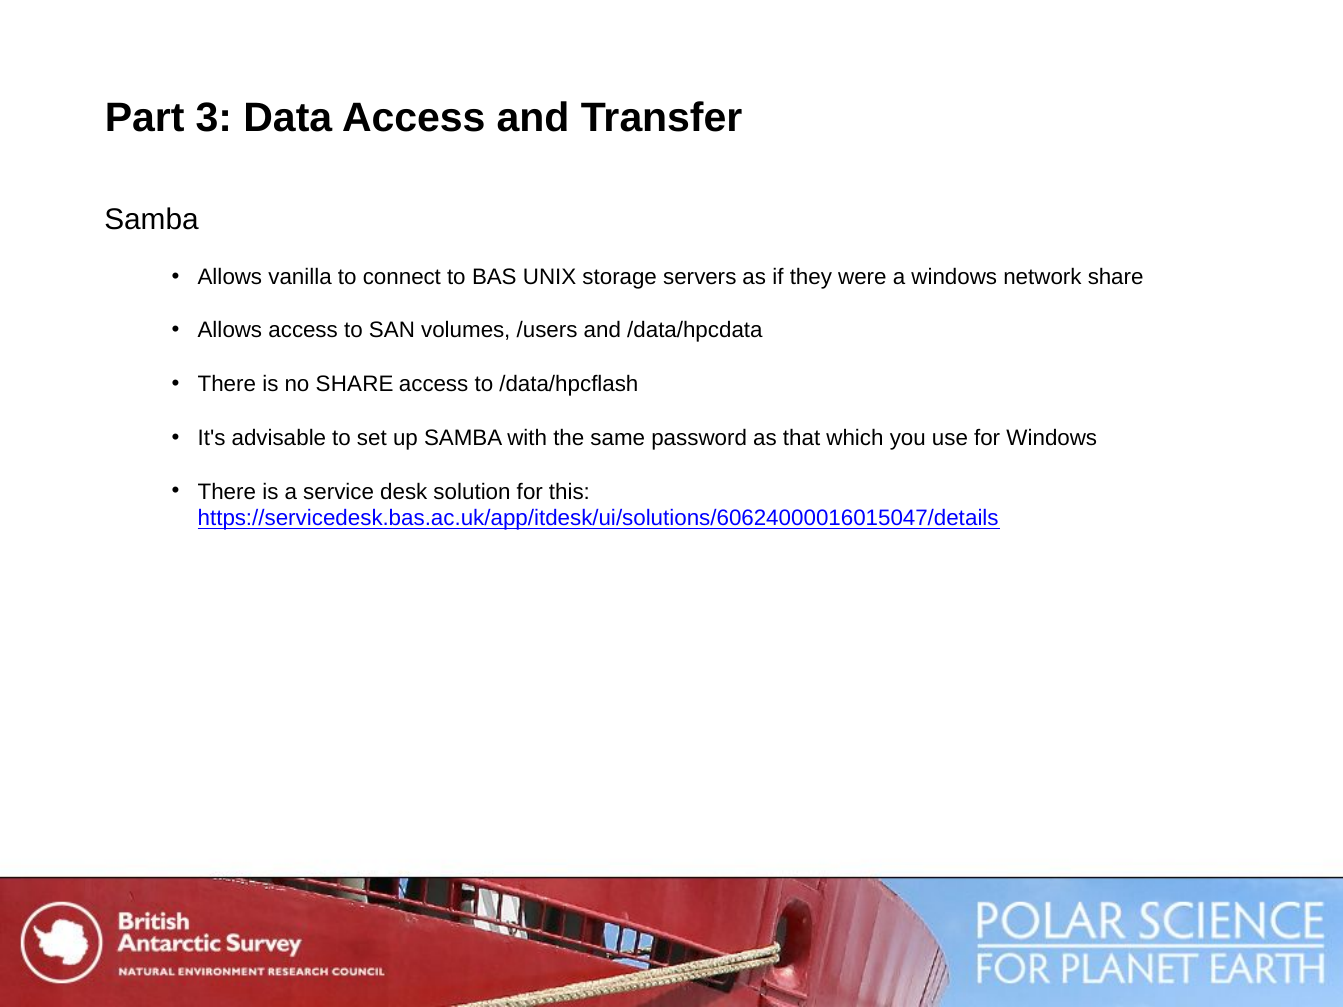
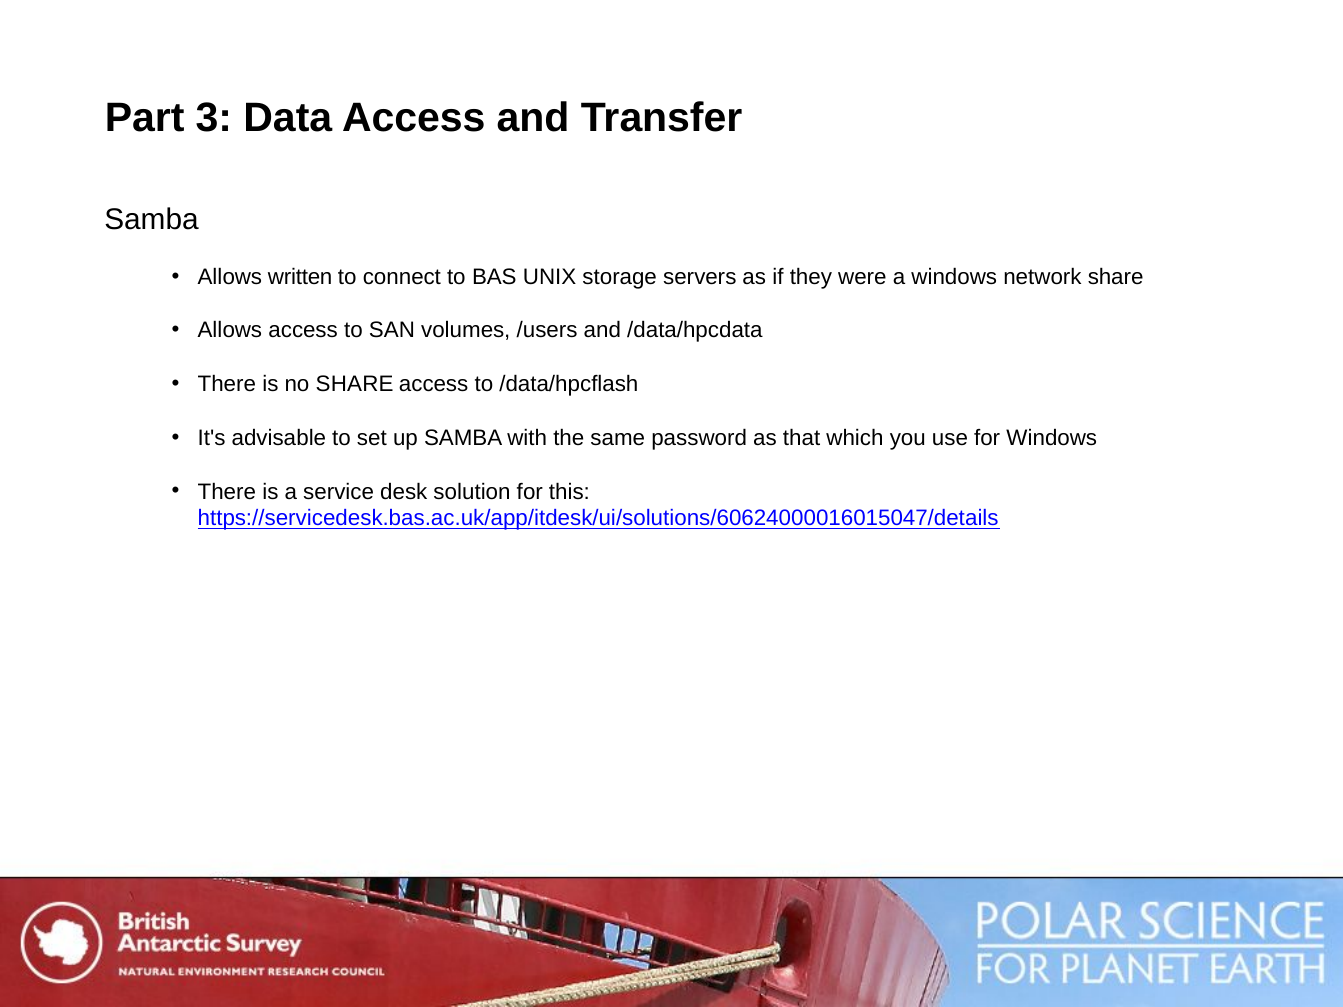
vanilla: vanilla -> written (300, 277)
